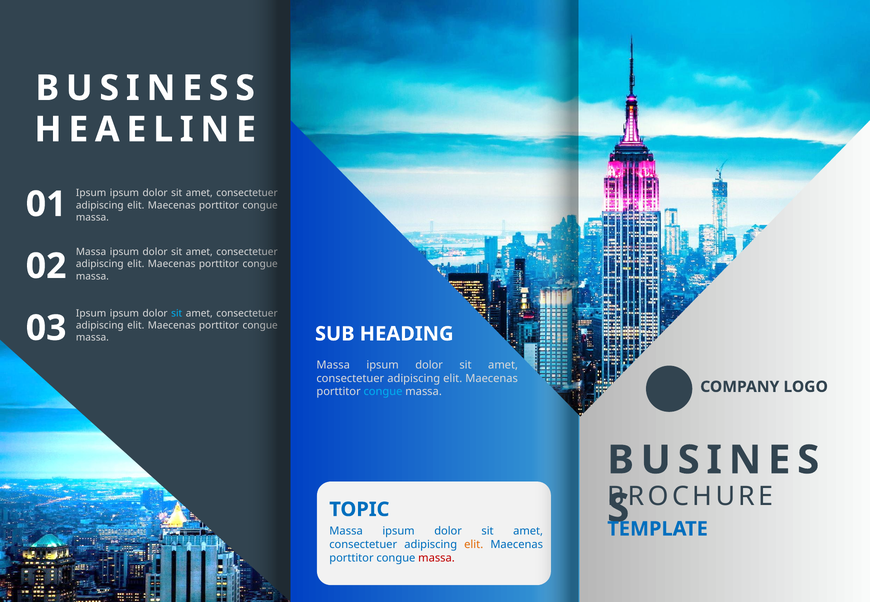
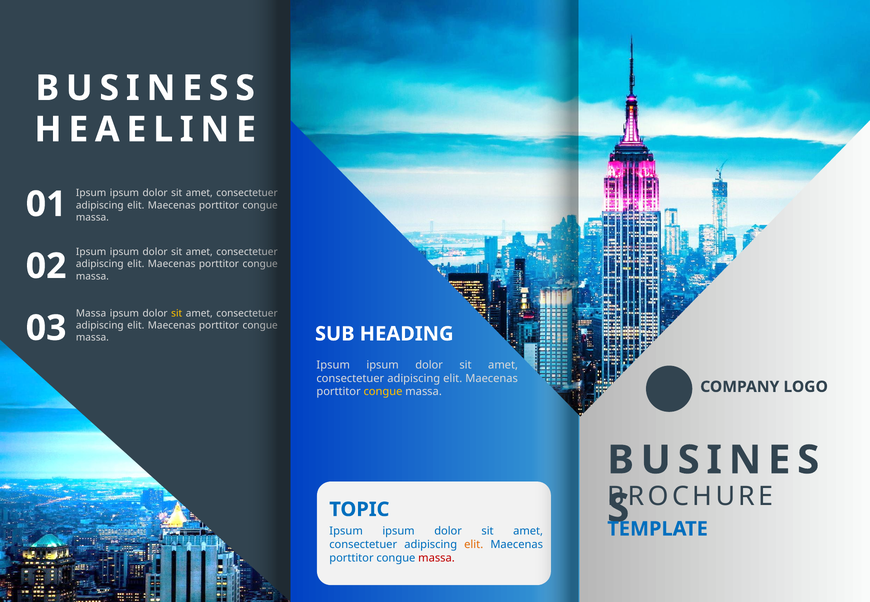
Massa: Massa -> Ipsum (91, 252)
Ipsum: Ipsum -> Massa (91, 313)
sit colour: light blue -> yellow (177, 313)
Massa: Massa -> Ipsum (333, 365)
congue colour: light blue -> yellow (383, 392)
Massa: Massa -> Ipsum (346, 531)
